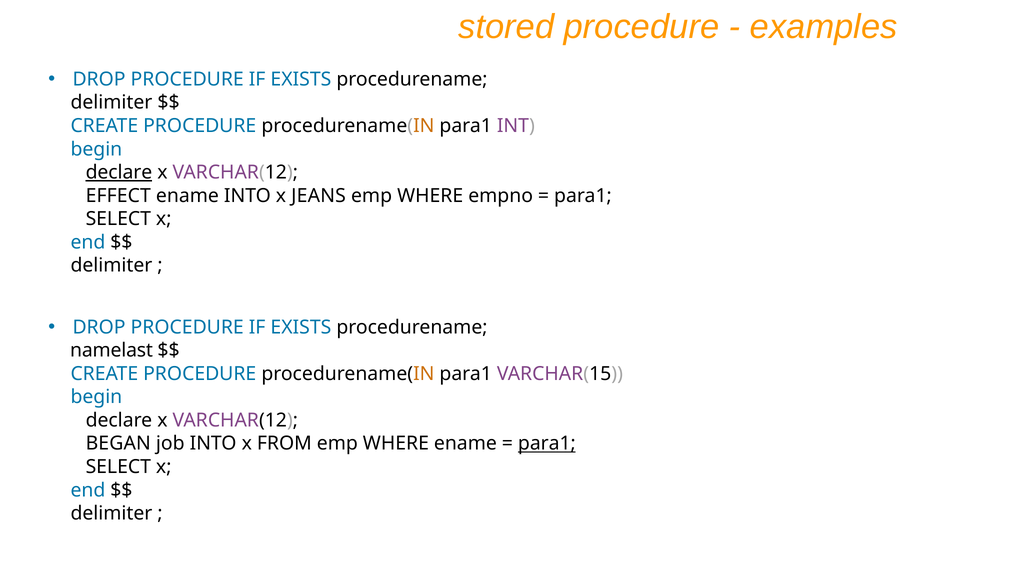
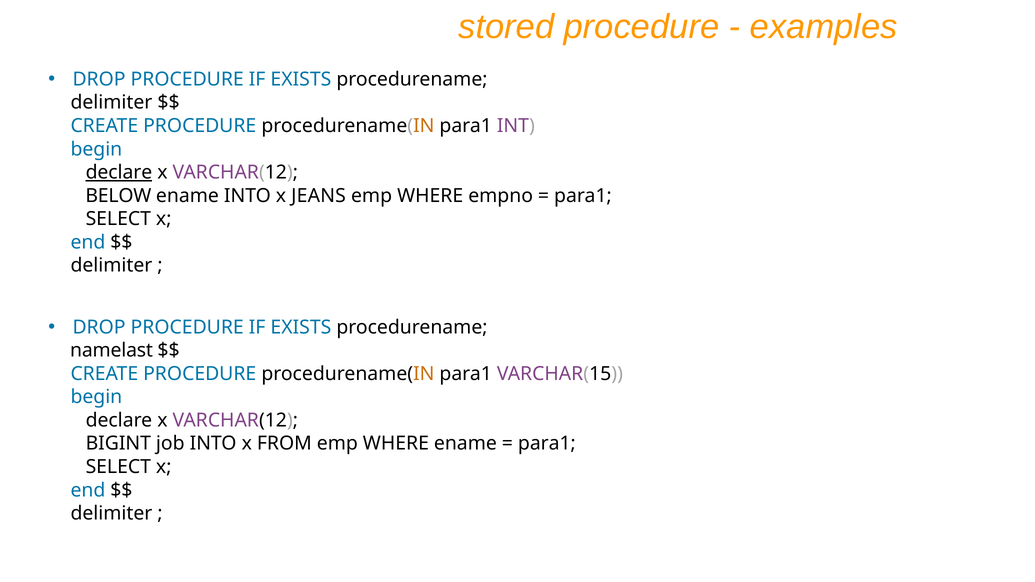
EFFECT: EFFECT -> BELOW (118, 196)
BEGAN: BEGAN -> BIGINT (118, 444)
para1 underline: present -> none (547, 444)
